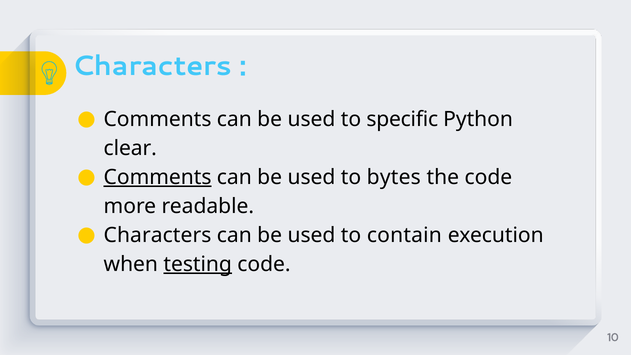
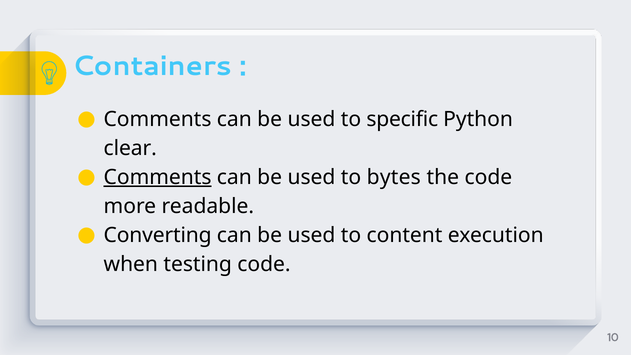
Characters: Characters -> Containers (152, 66)
Characters: Characters -> Converting (158, 235)
contain: contain -> content (405, 235)
testing underline: present -> none (198, 264)
